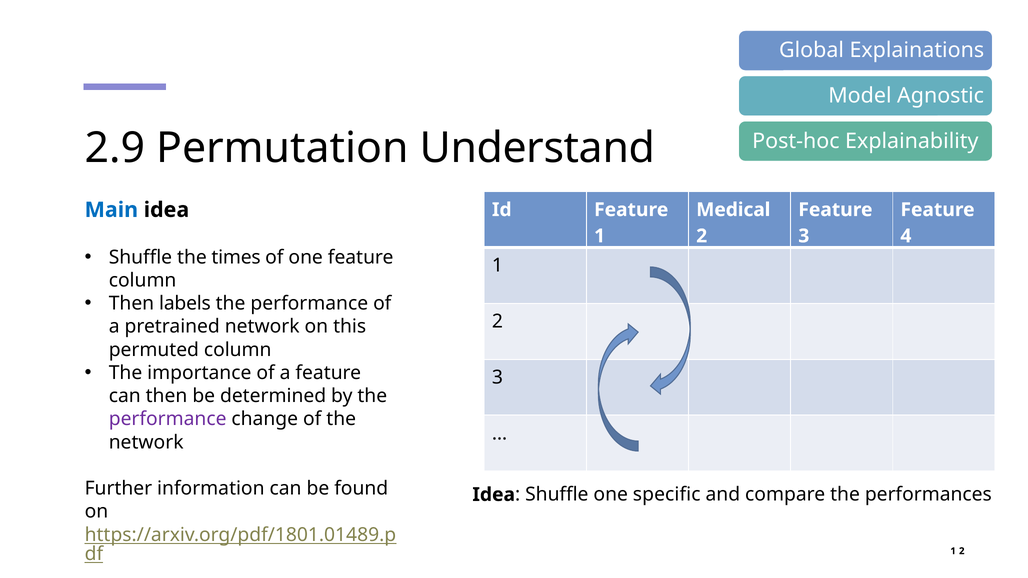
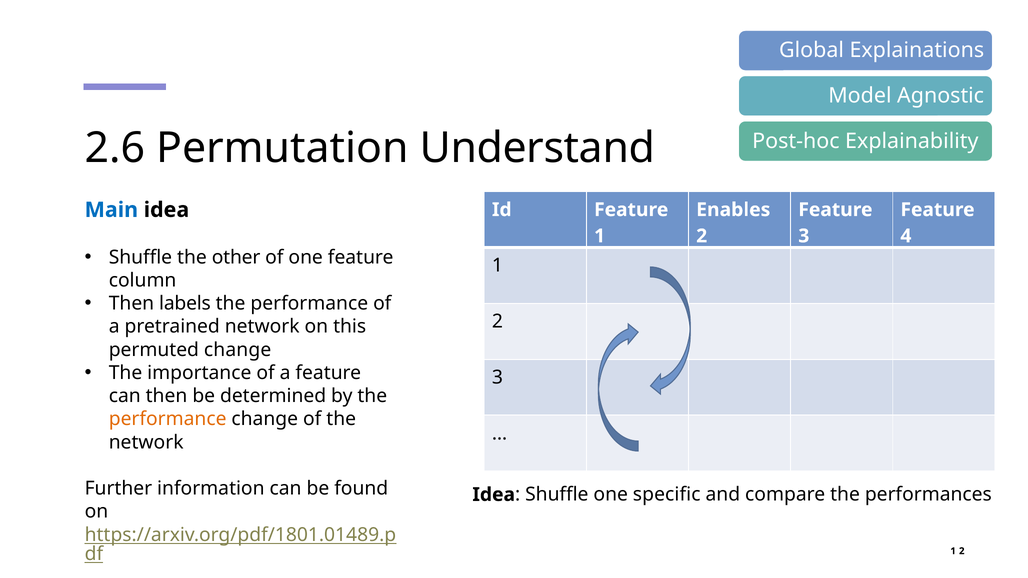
2.9: 2.9 -> 2.6 (115, 148)
Medical: Medical -> Enables (733, 210)
times: times -> other (236, 257)
permuted column: column -> change (238, 350)
performance colour: purple -> orange (168, 419)
